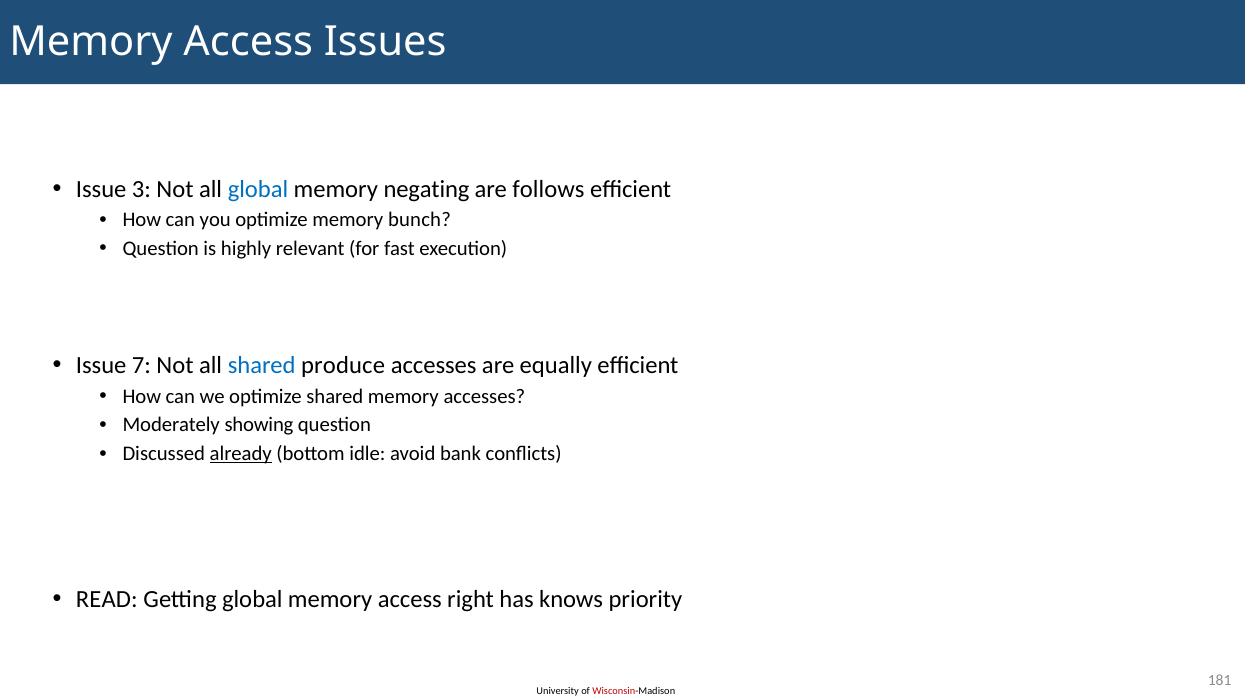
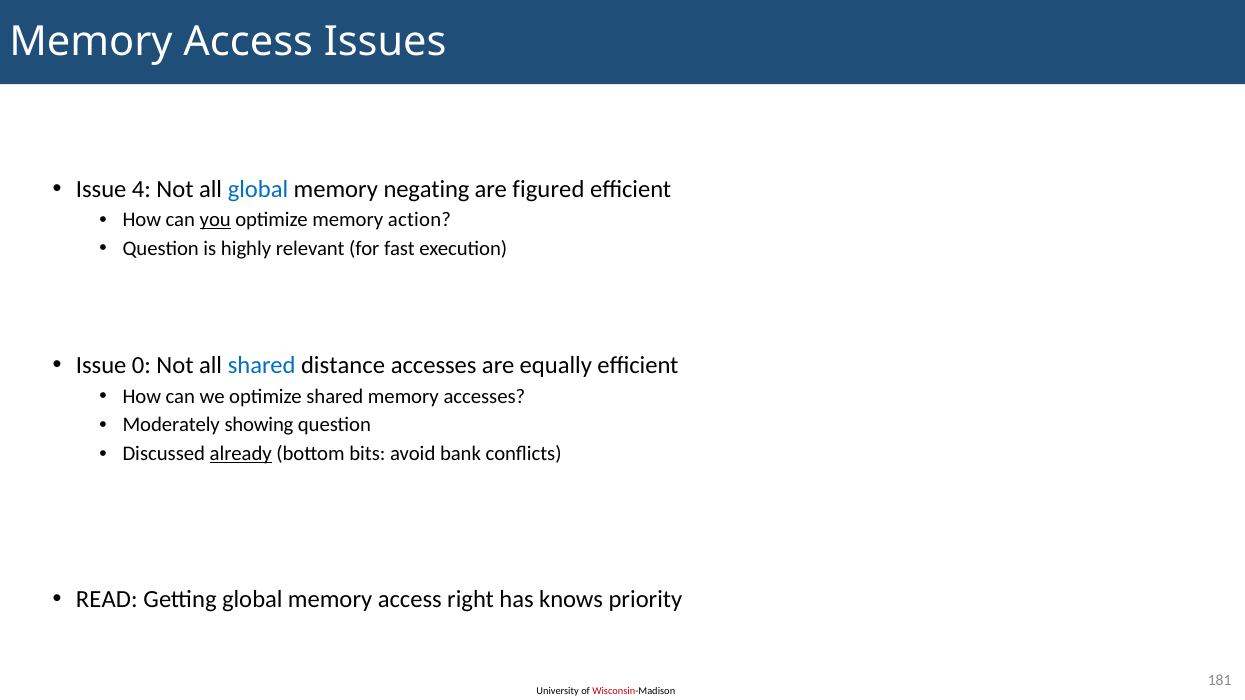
3: 3 -> 4 (141, 189)
follows: follows -> figured (548, 189)
you underline: none -> present (215, 220)
bunch: bunch -> action (419, 220)
7: 7 -> 0 (141, 365)
produce: produce -> distance (343, 365)
idle: idle -> bits (367, 454)
